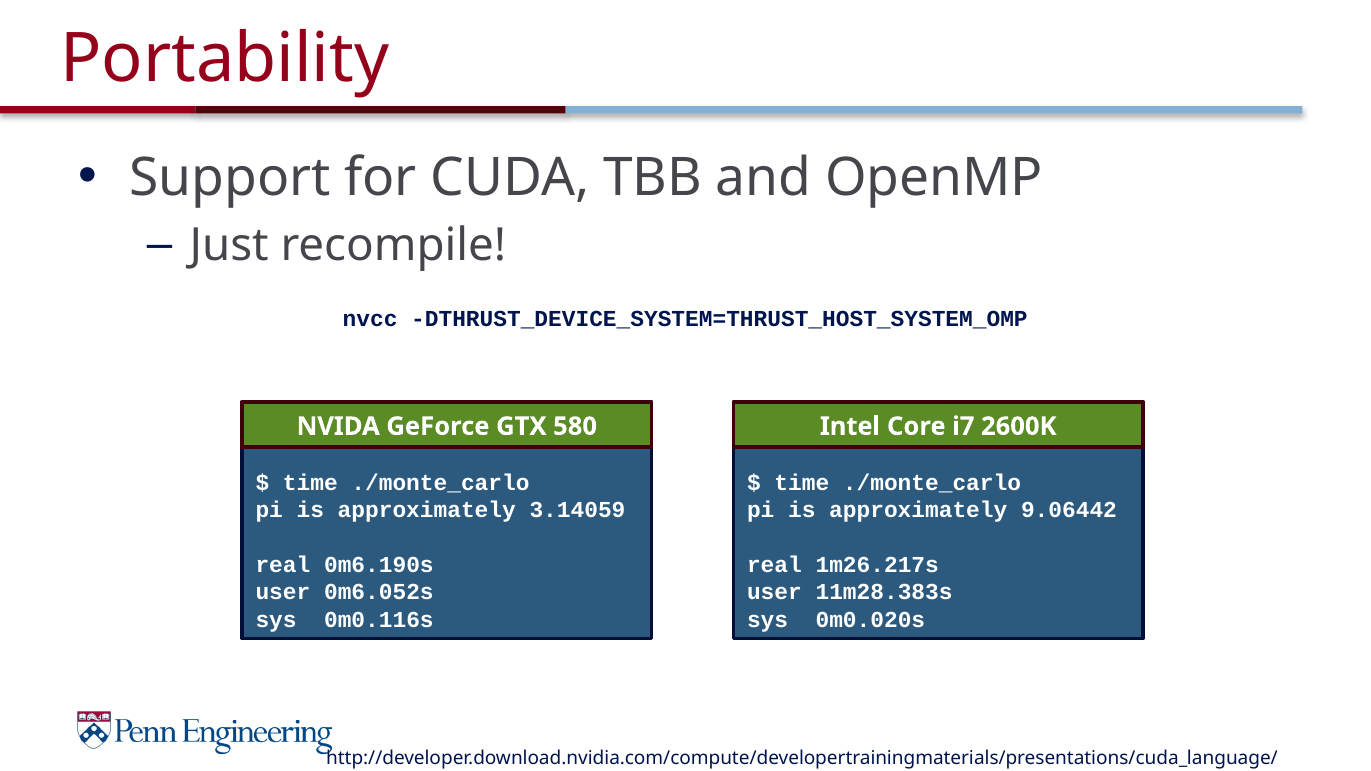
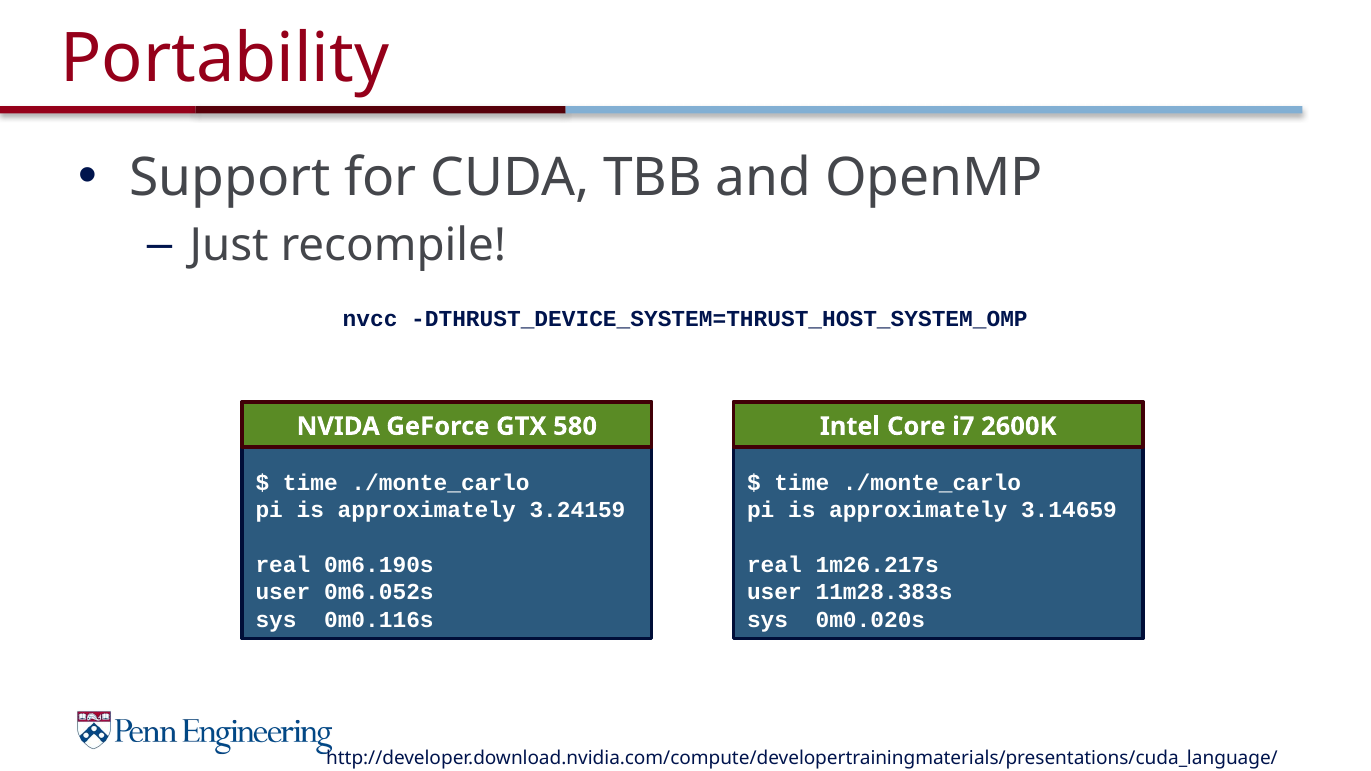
3.14059: 3.14059 -> 3.24159 (577, 510)
9.06442: 9.06442 -> 3.14659 (1069, 510)
